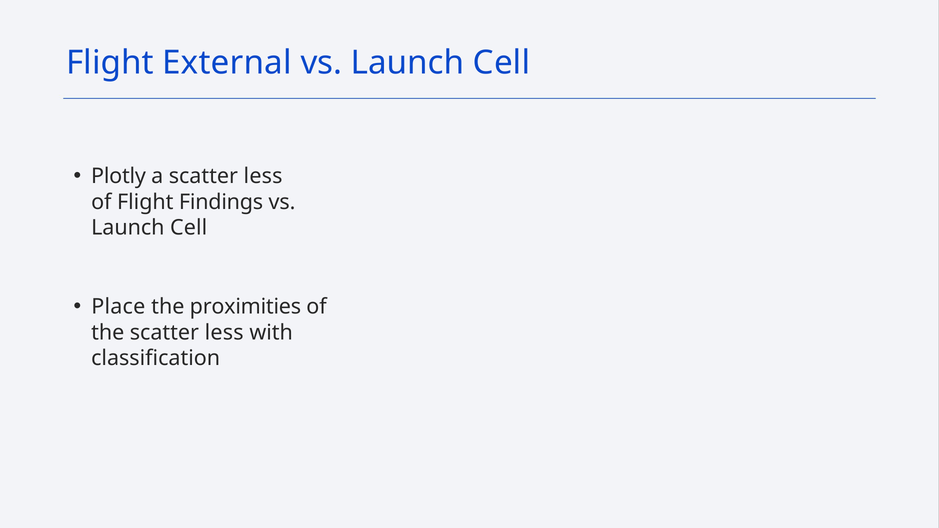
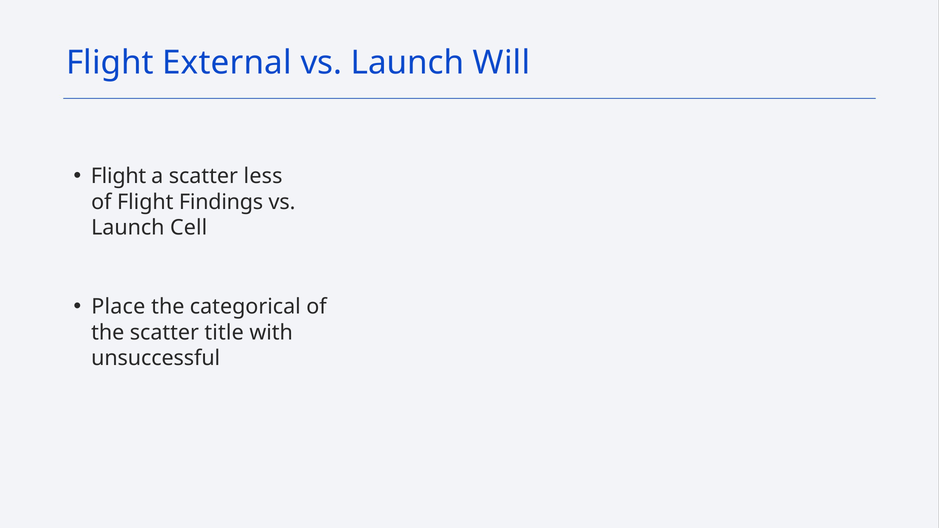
Cell: Cell -> Will (502, 63)
Plotly: Plotly -> Flight (119, 176)
proximities: proximities -> categorical (245, 307)
the scatter less: less -> title (224, 333)
classification: classification -> unsuccessful (156, 358)
